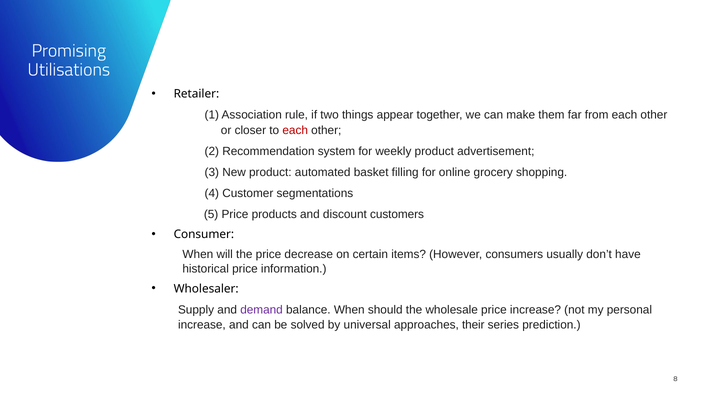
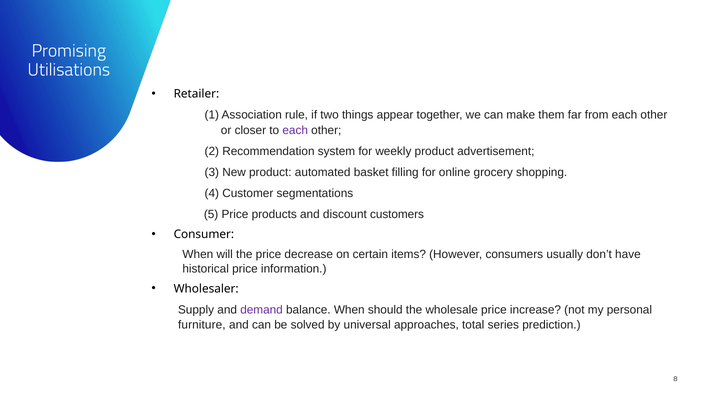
each colour: red -> purple (295, 130)
increase: increase -> furniture (202, 325)
their: their -> total (473, 325)
